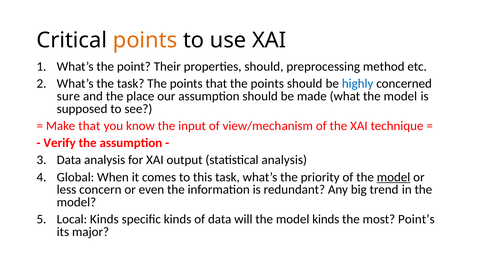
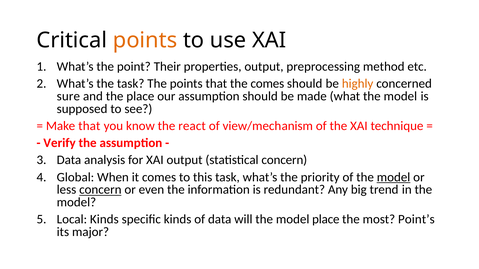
properties should: should -> output (264, 67)
that the points: points -> comes (267, 84)
highly colour: blue -> orange (358, 84)
input: input -> react (192, 126)
statistical analysis: analysis -> concern (284, 160)
concern underline: none -> present (100, 190)
model kinds: kinds -> place (326, 220)
